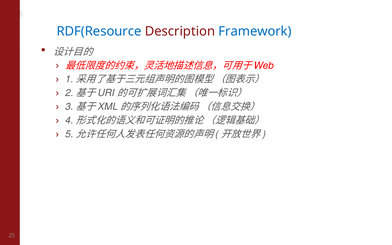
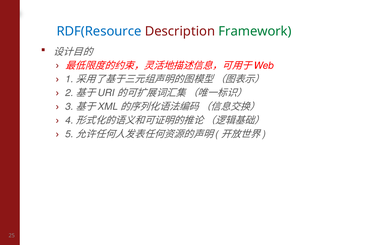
Framework colour: blue -> green (255, 31)
